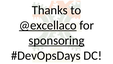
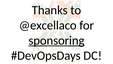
@excellaco underline: present -> none (48, 25)
